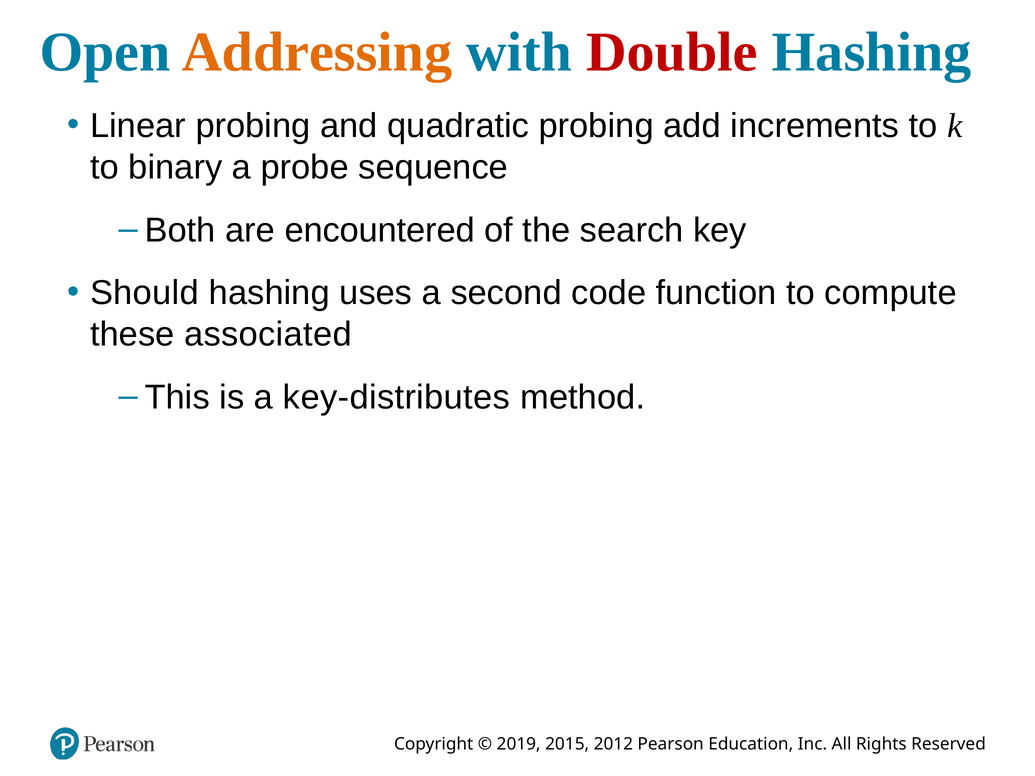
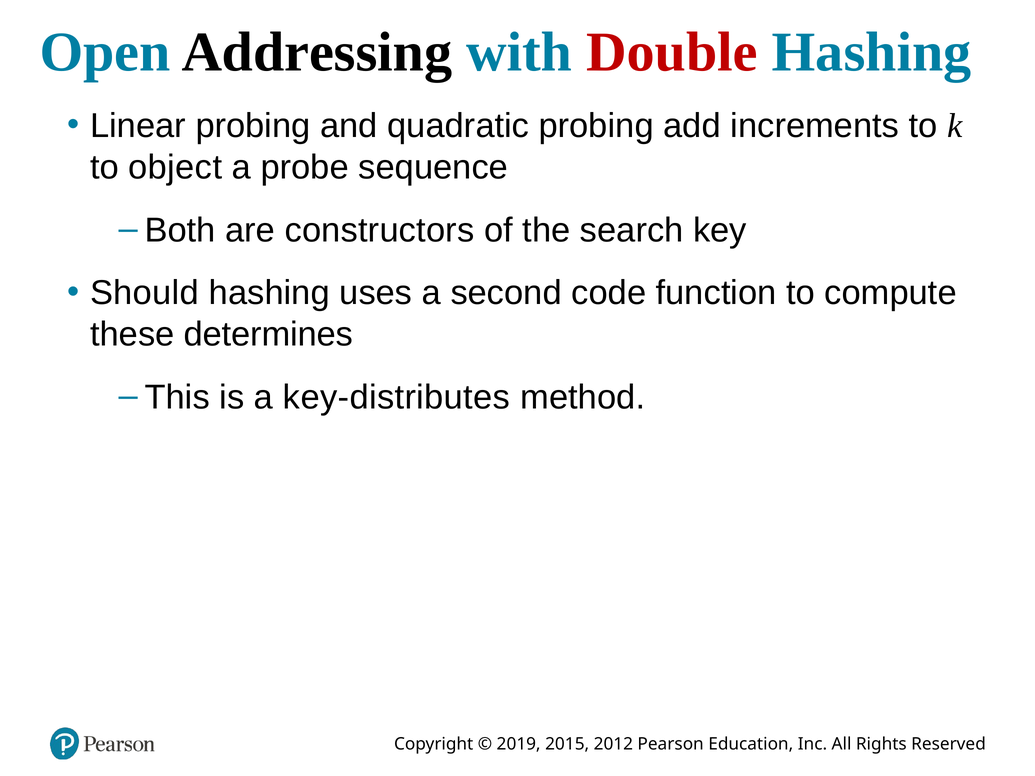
Addressing colour: orange -> black (317, 52)
binary: binary -> object (175, 167)
encountered: encountered -> constructors (379, 230)
associated: associated -> determines (268, 335)
